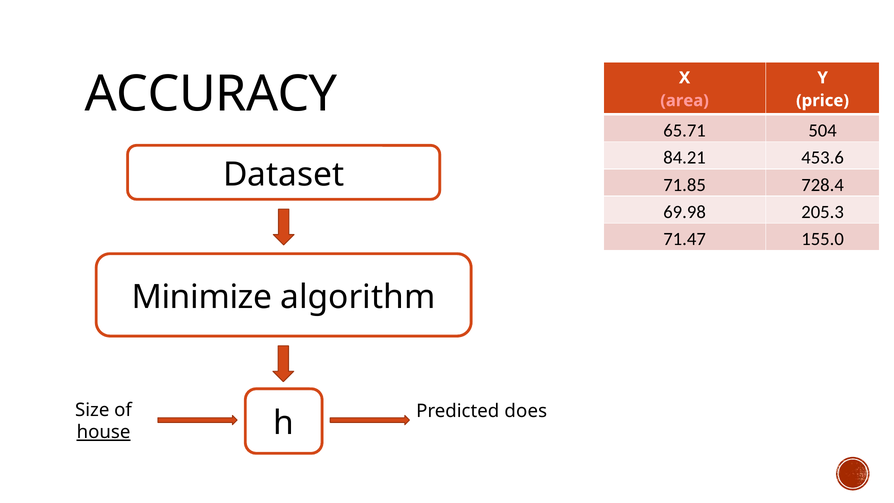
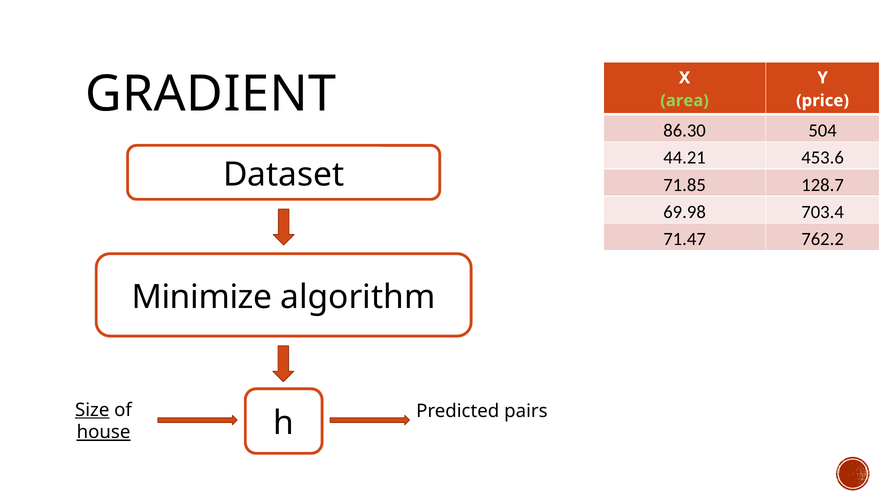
ACCURACY: ACCURACY -> GRADIENT (211, 94)
area colour: pink -> light green (685, 101)
65.71: 65.71 -> 86.30 (685, 130)
84.21: 84.21 -> 44.21 (685, 158)
728.4: 728.4 -> 128.7 (823, 185)
205.3: 205.3 -> 703.4 (823, 212)
155.0: 155.0 -> 762.2 (823, 239)
Size underline: none -> present (92, 410)
does: does -> pairs (526, 411)
